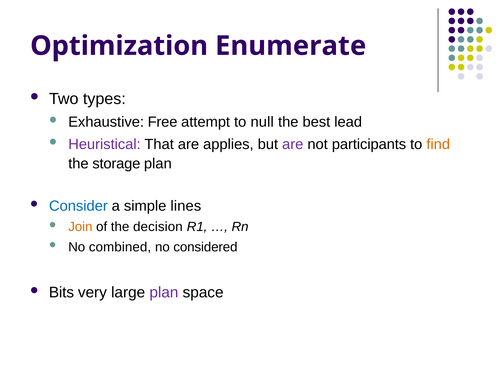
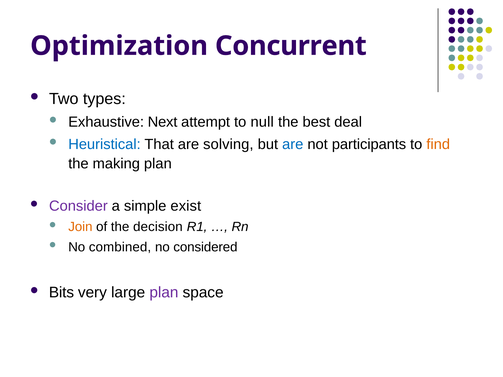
Enumerate: Enumerate -> Concurrent (291, 46)
Free: Free -> Next (163, 122)
lead: lead -> deal (348, 122)
Heuristical colour: purple -> blue (104, 144)
applies: applies -> solving (228, 144)
are colour: purple -> blue (293, 144)
storage: storage -> making (116, 164)
Consider colour: blue -> purple (78, 206)
lines: lines -> exist (186, 206)
